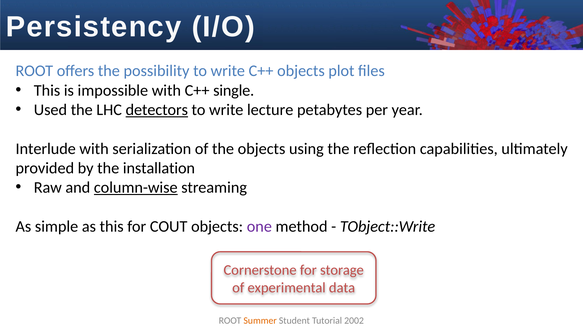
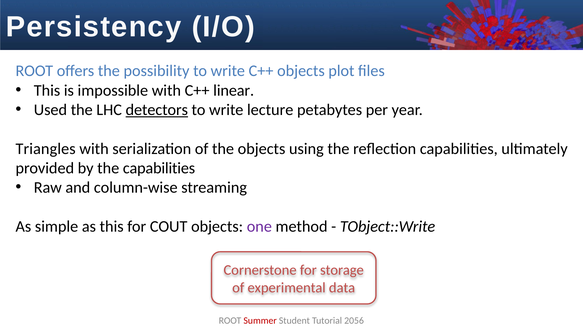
single: single -> linear (234, 90)
Interlude: Interlude -> Triangles (46, 149)
the installation: installation -> capabilities (159, 168)
column-wise underline: present -> none (136, 188)
Summer colour: orange -> red (260, 321)
2002: 2002 -> 2056 (354, 321)
